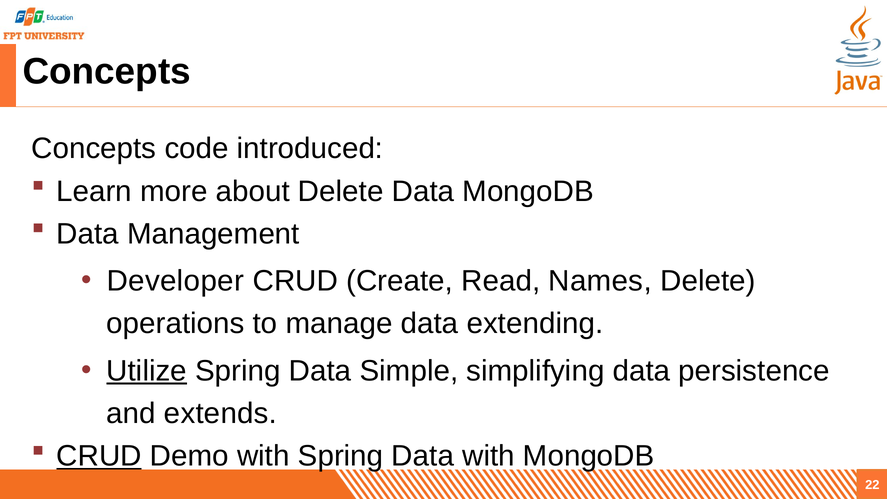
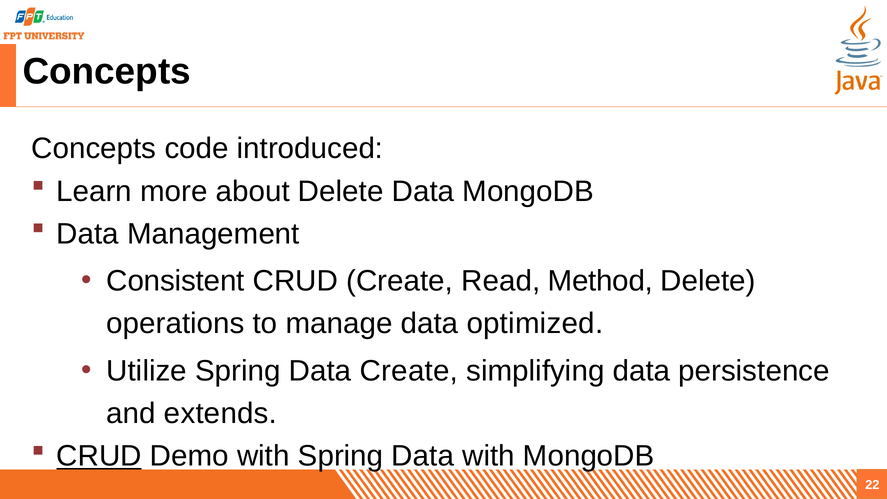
Developer: Developer -> Consistent (176, 281)
Names: Names -> Method (600, 281)
extending: extending -> optimized (535, 324)
Utilize underline: present -> none (147, 371)
Data Simple: Simple -> Create (409, 371)
